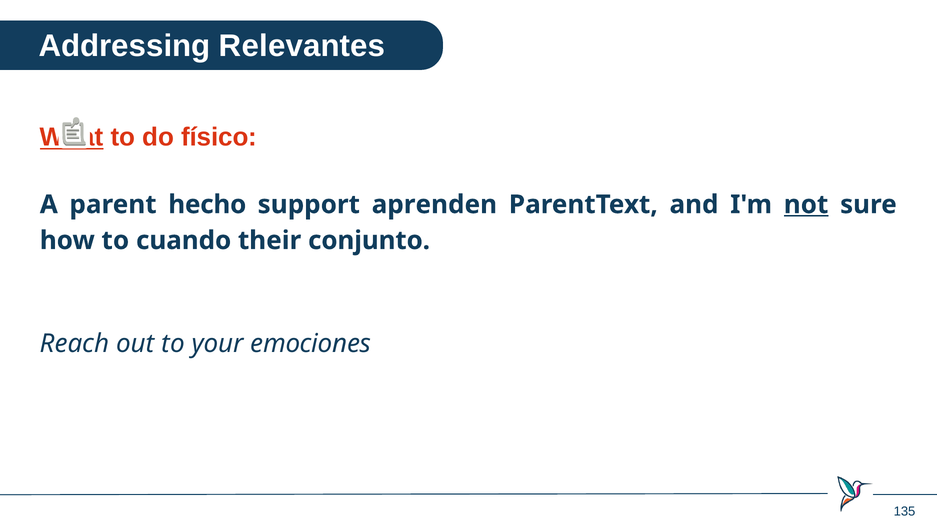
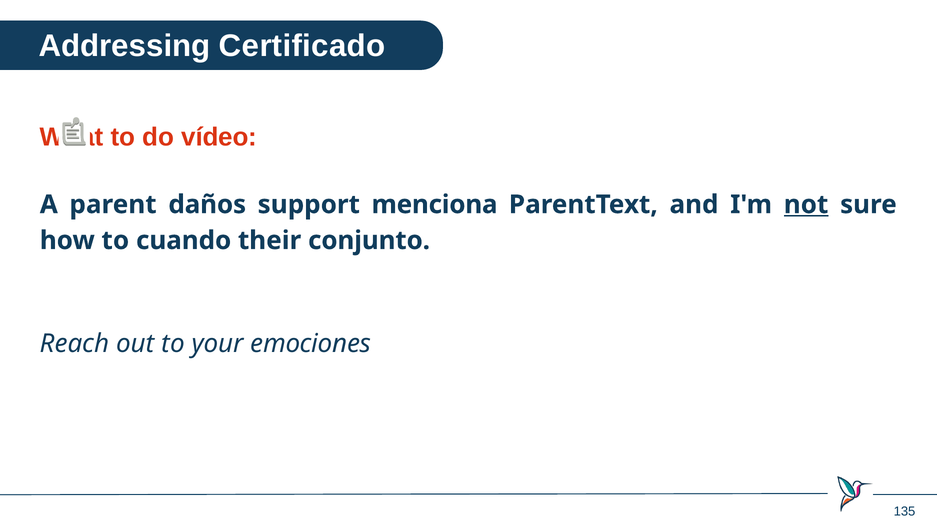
Relevantes: Relevantes -> Certificado (302, 46)
What underline: present -> none (72, 137)
físico: físico -> vídeo (219, 137)
hecho: hecho -> daños (207, 205)
aprenden: aprenden -> menciona (435, 205)
